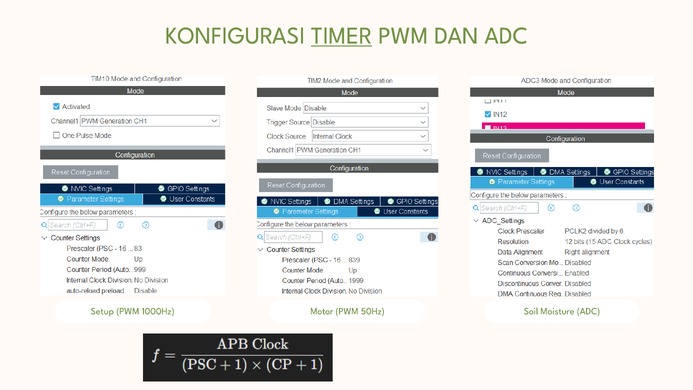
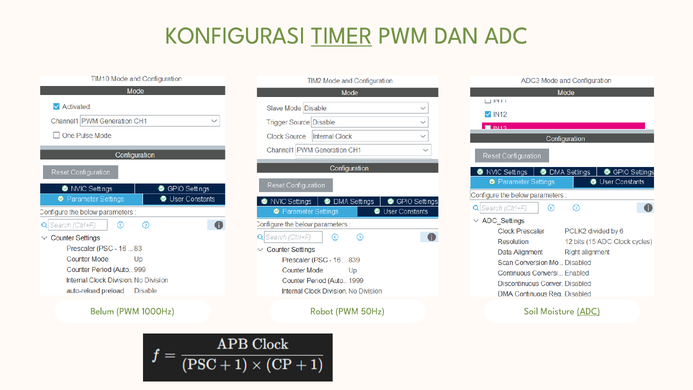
Setup: Setup -> Belum (102, 311)
Motor: Motor -> Robot (322, 311)
ADC underline: none -> present (588, 311)
